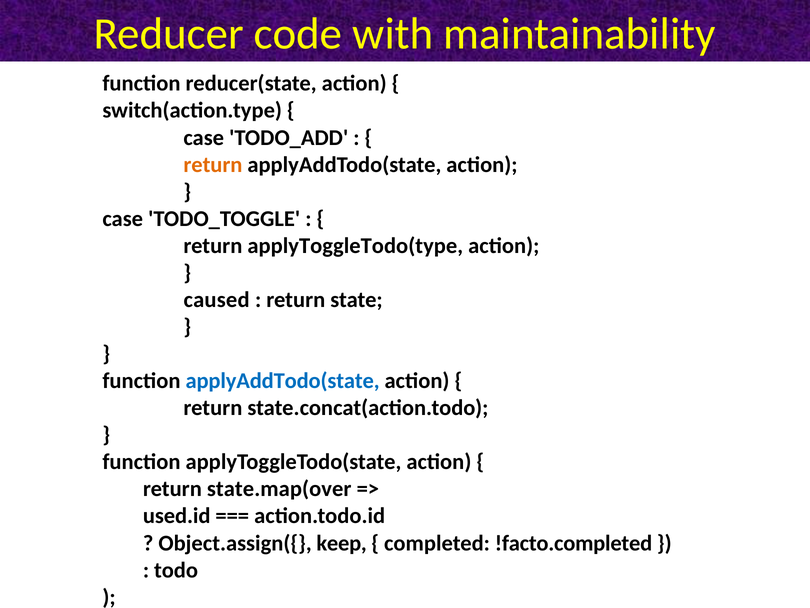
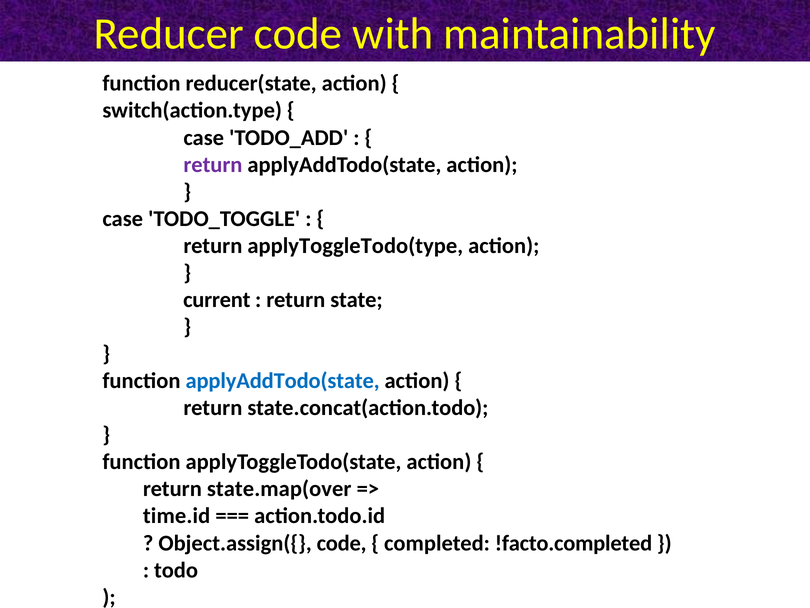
return colour: orange -> purple (213, 164)
caused: caused -> current (217, 300)
used.id: used.id -> time.id (177, 516)
Object.assign({ keep: keep -> code (342, 543)
